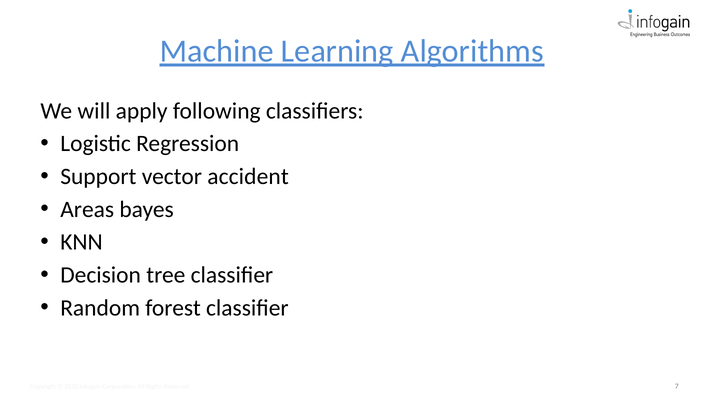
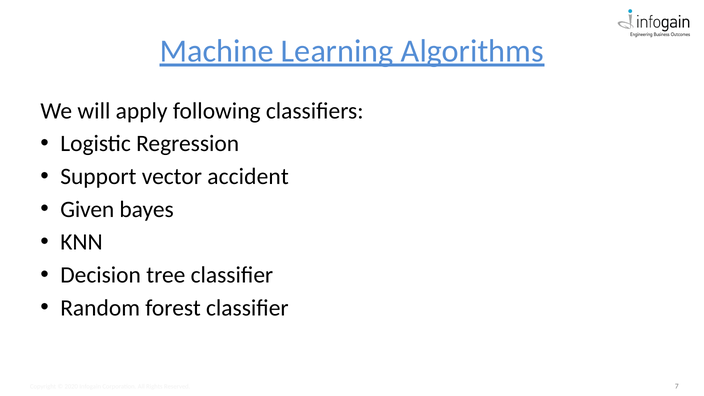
Areas: Areas -> Given (87, 209)
